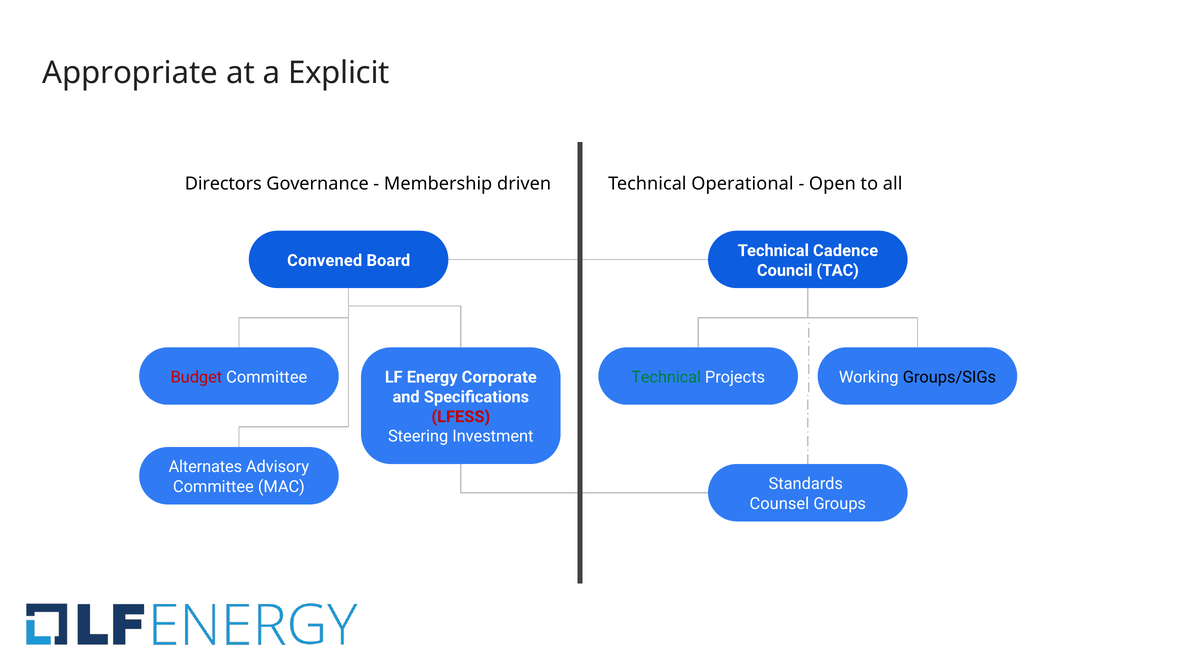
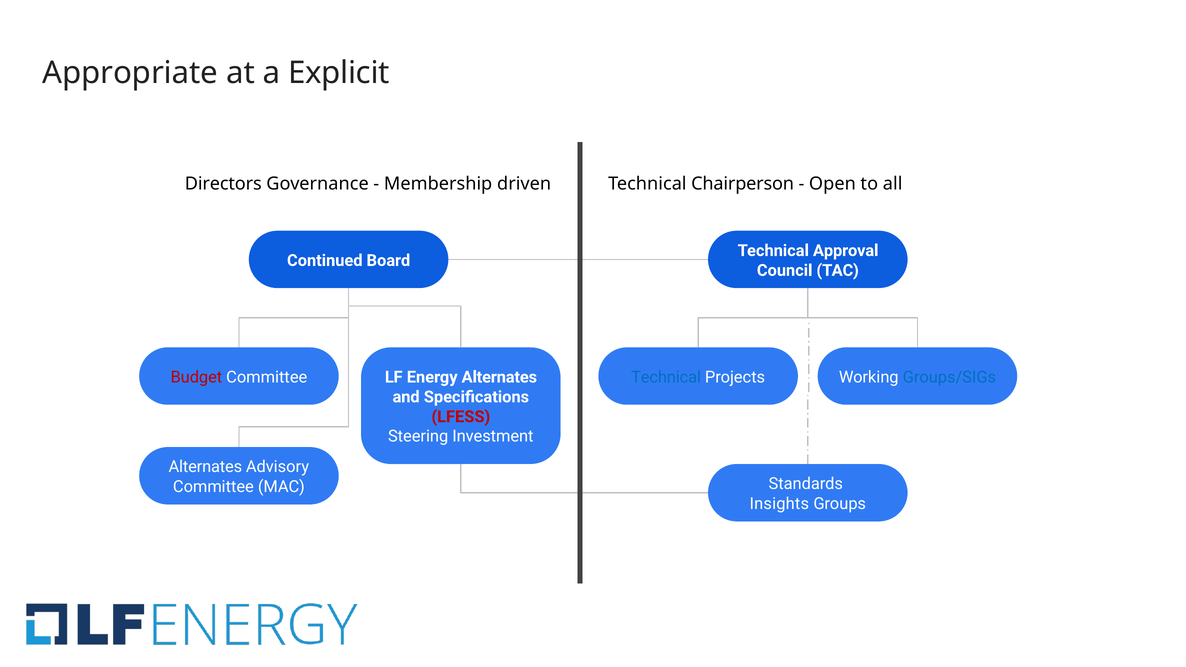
Operational: Operational -> Chairperson (743, 184)
Cadence: Cadence -> Approval (846, 251)
Convened: Convened -> Continued (325, 261)
Technical colour: green -> blue (666, 377)
Groups/SIGs colour: black -> blue (949, 377)
Energy Corporate: Corporate -> Alternates (499, 377)
Counsel: Counsel -> Insights (779, 504)
